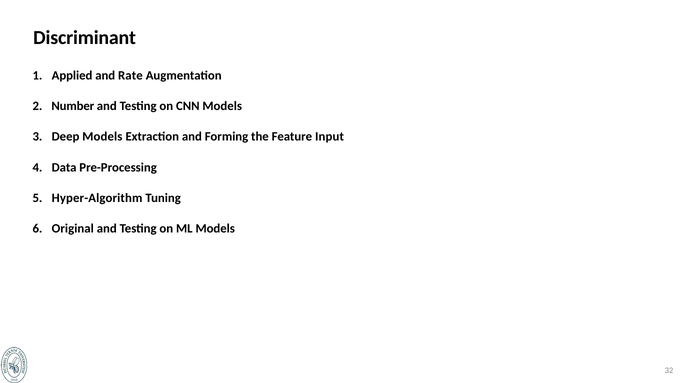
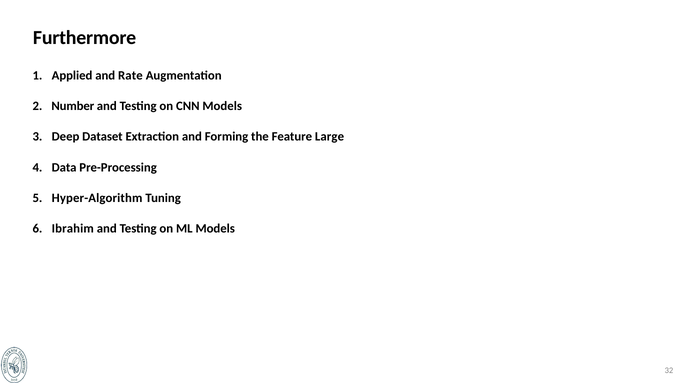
Discriminant: Discriminant -> Furthermore (85, 38)
Deep Models: Models -> Dataset (102, 137)
Input: Input -> Large (329, 137)
Original: Original -> Ibrahim (73, 229)
